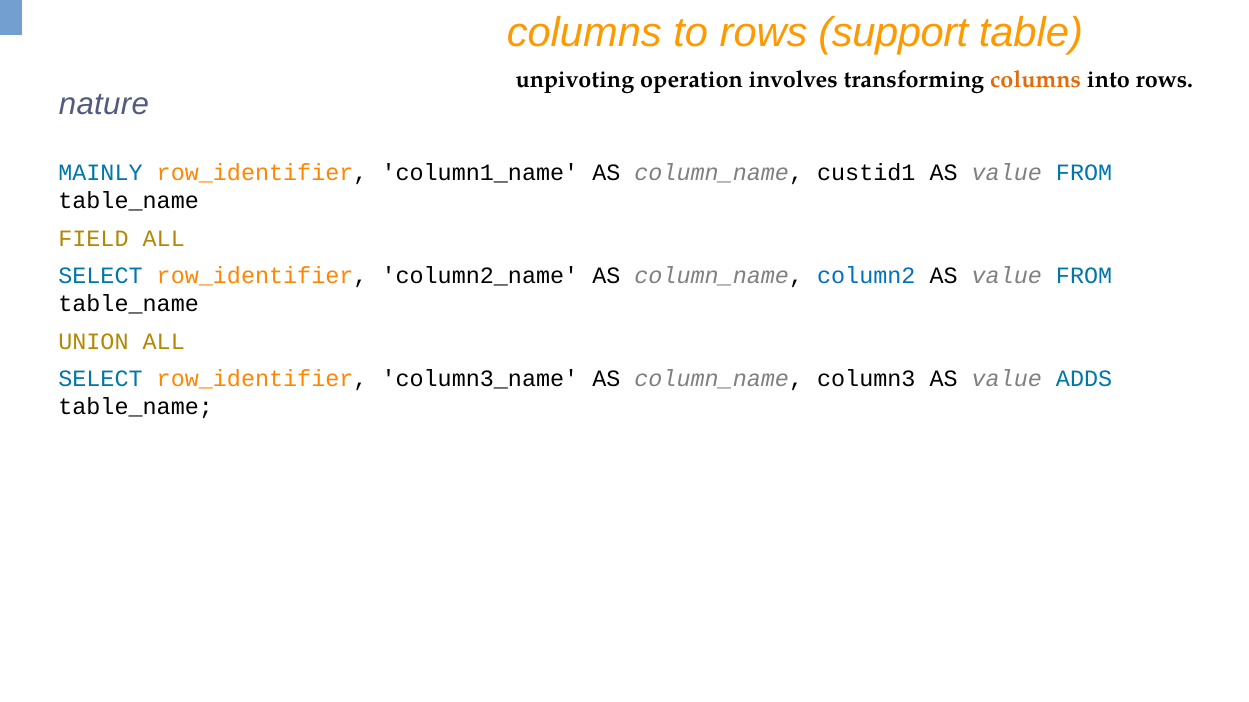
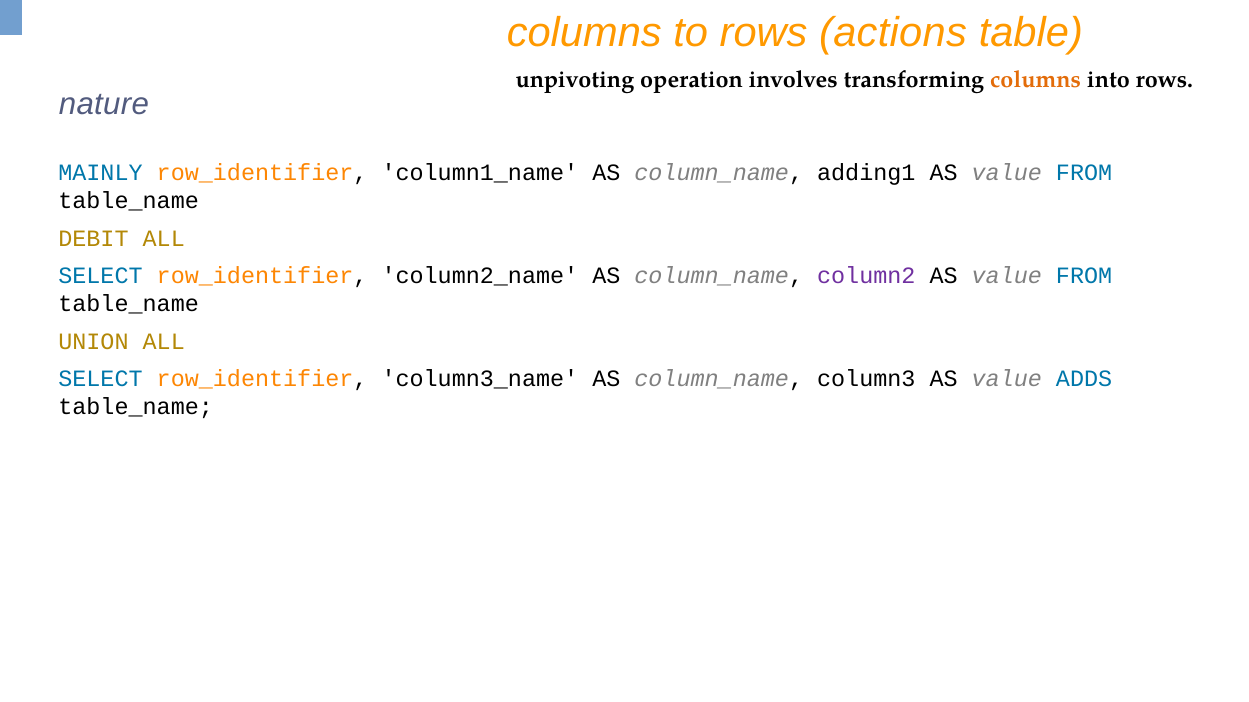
support: support -> actions (893, 33)
custid1: custid1 -> adding1 (866, 173)
FIELD: FIELD -> DEBIT (93, 239)
column2 colour: blue -> purple (866, 276)
